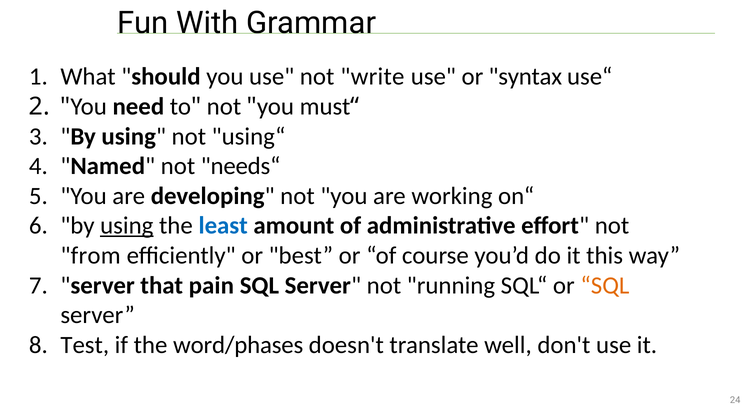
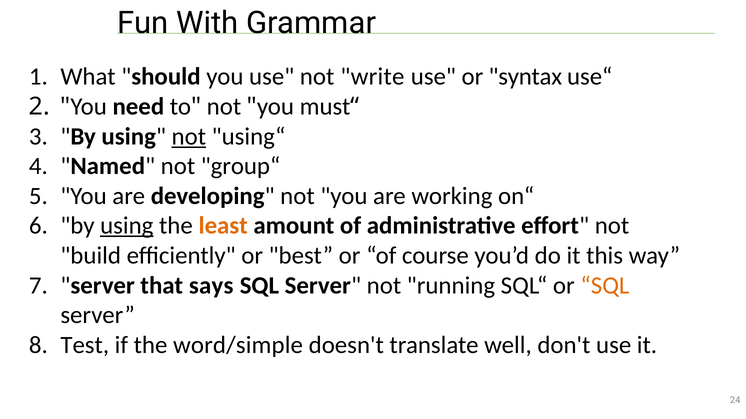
not underline: none -> present (189, 137)
needs“: needs“ -> group“ (241, 166)
least colour: blue -> orange (223, 226)
from: from -> build (91, 256)
pain: pain -> says (211, 286)
word/phases: word/phases -> word/simple (238, 345)
